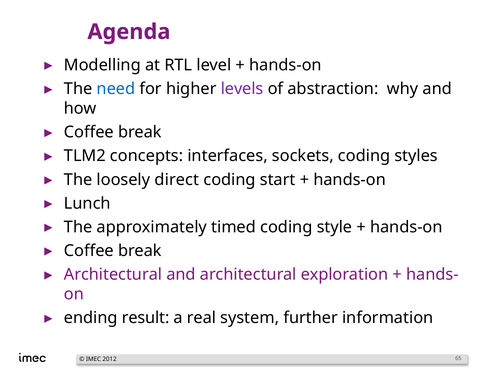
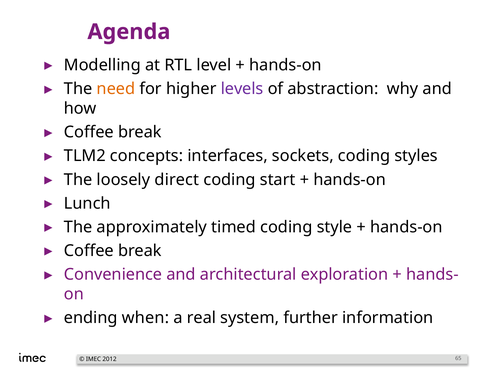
need colour: blue -> orange (116, 89)
Architectural: Architectural -> Convenience (113, 275)
result: result -> when (146, 318)
